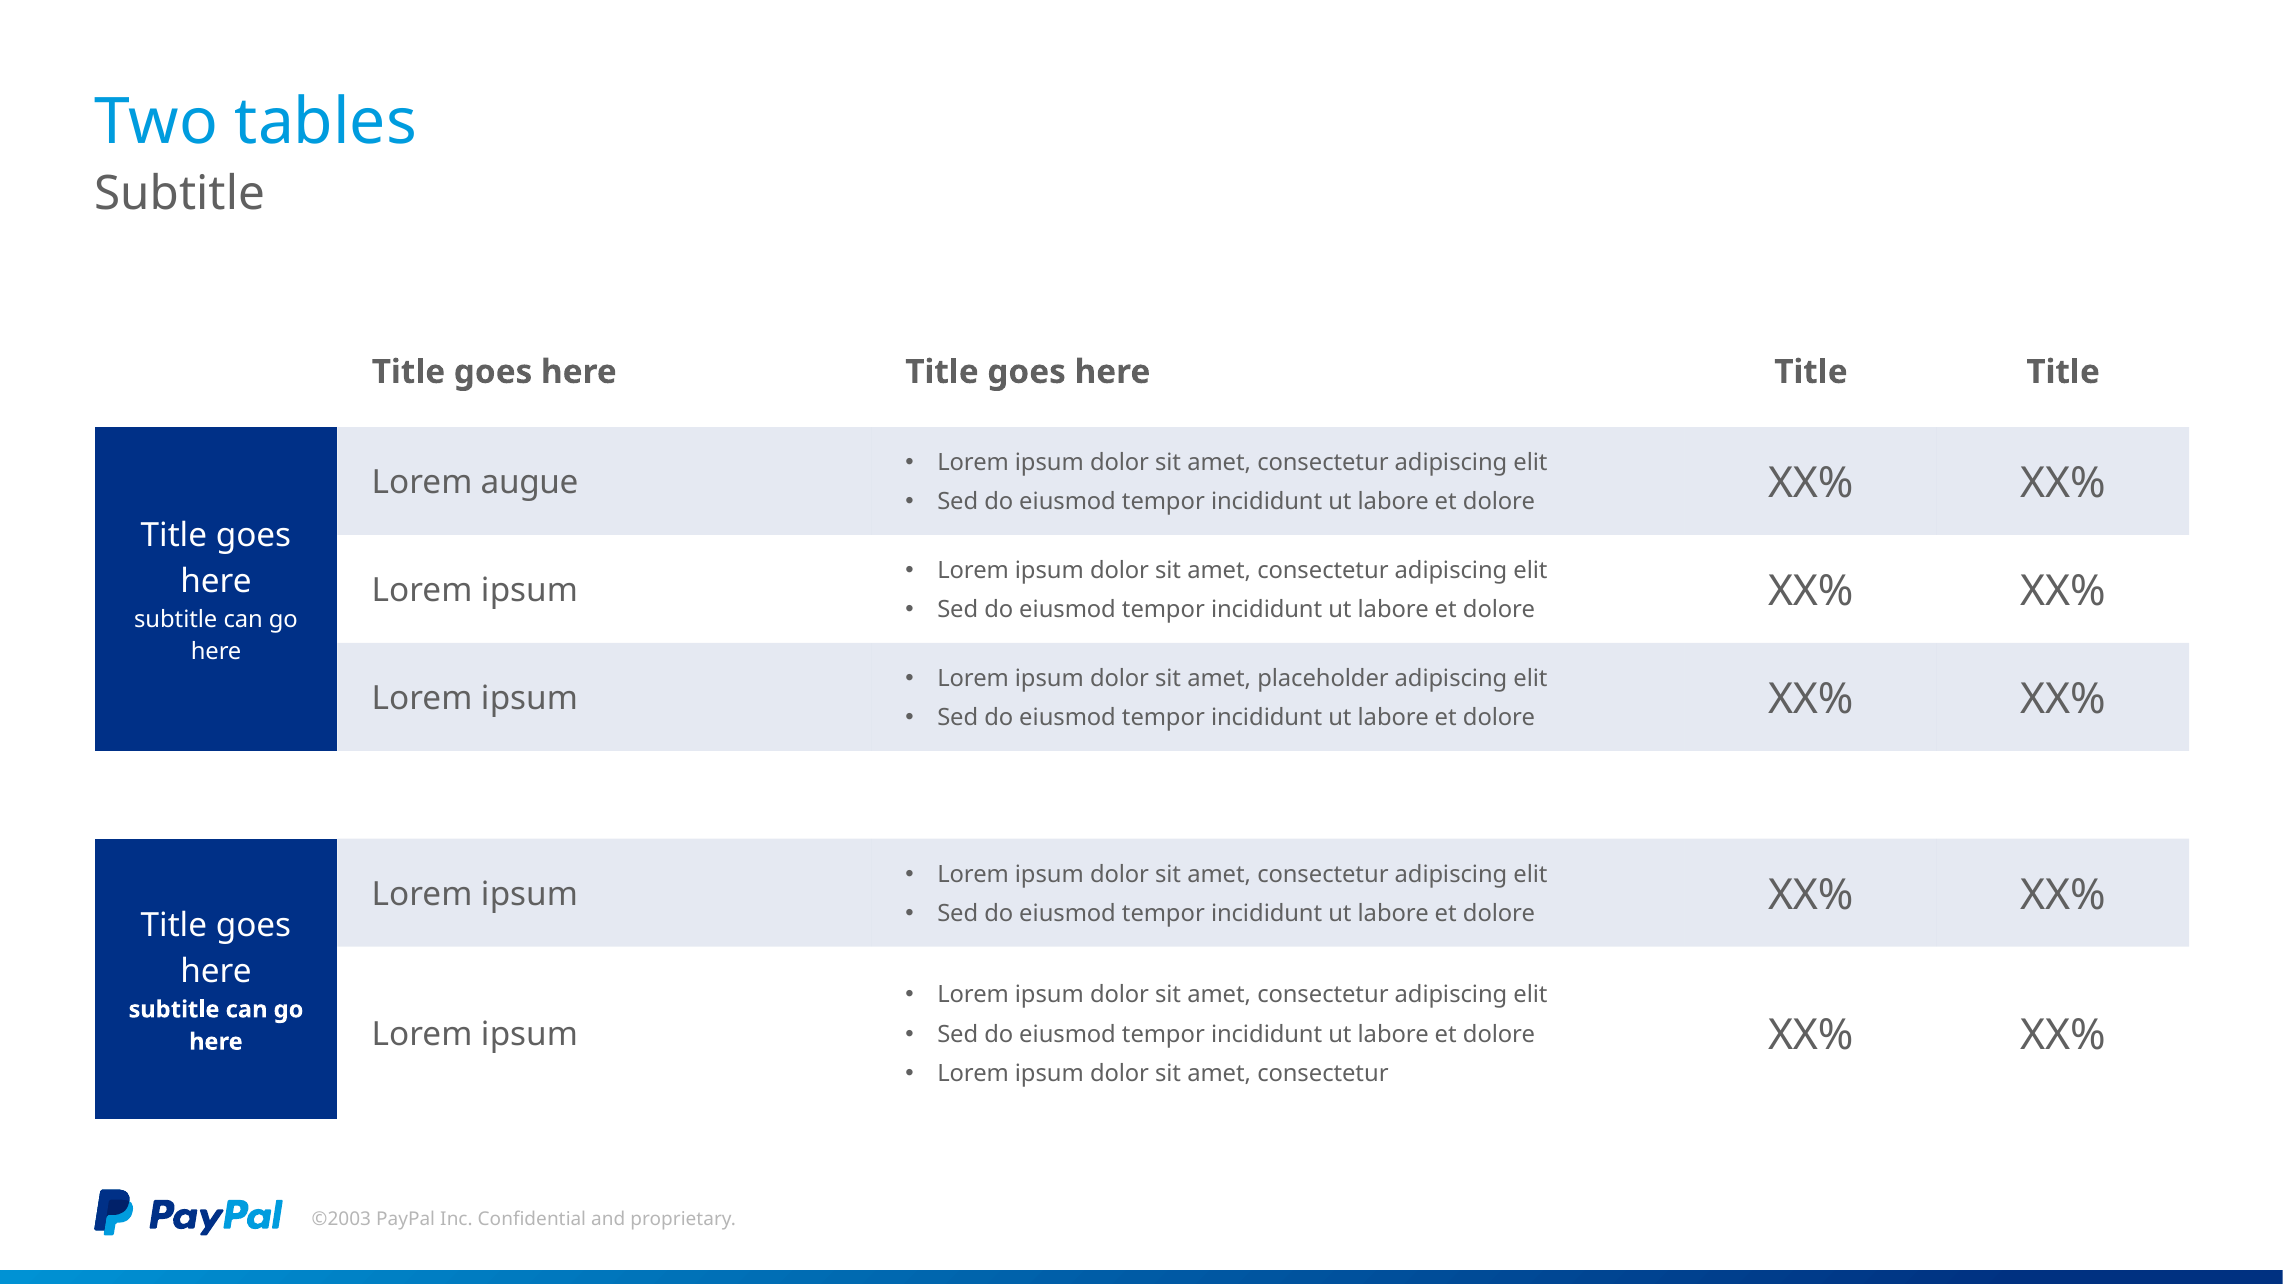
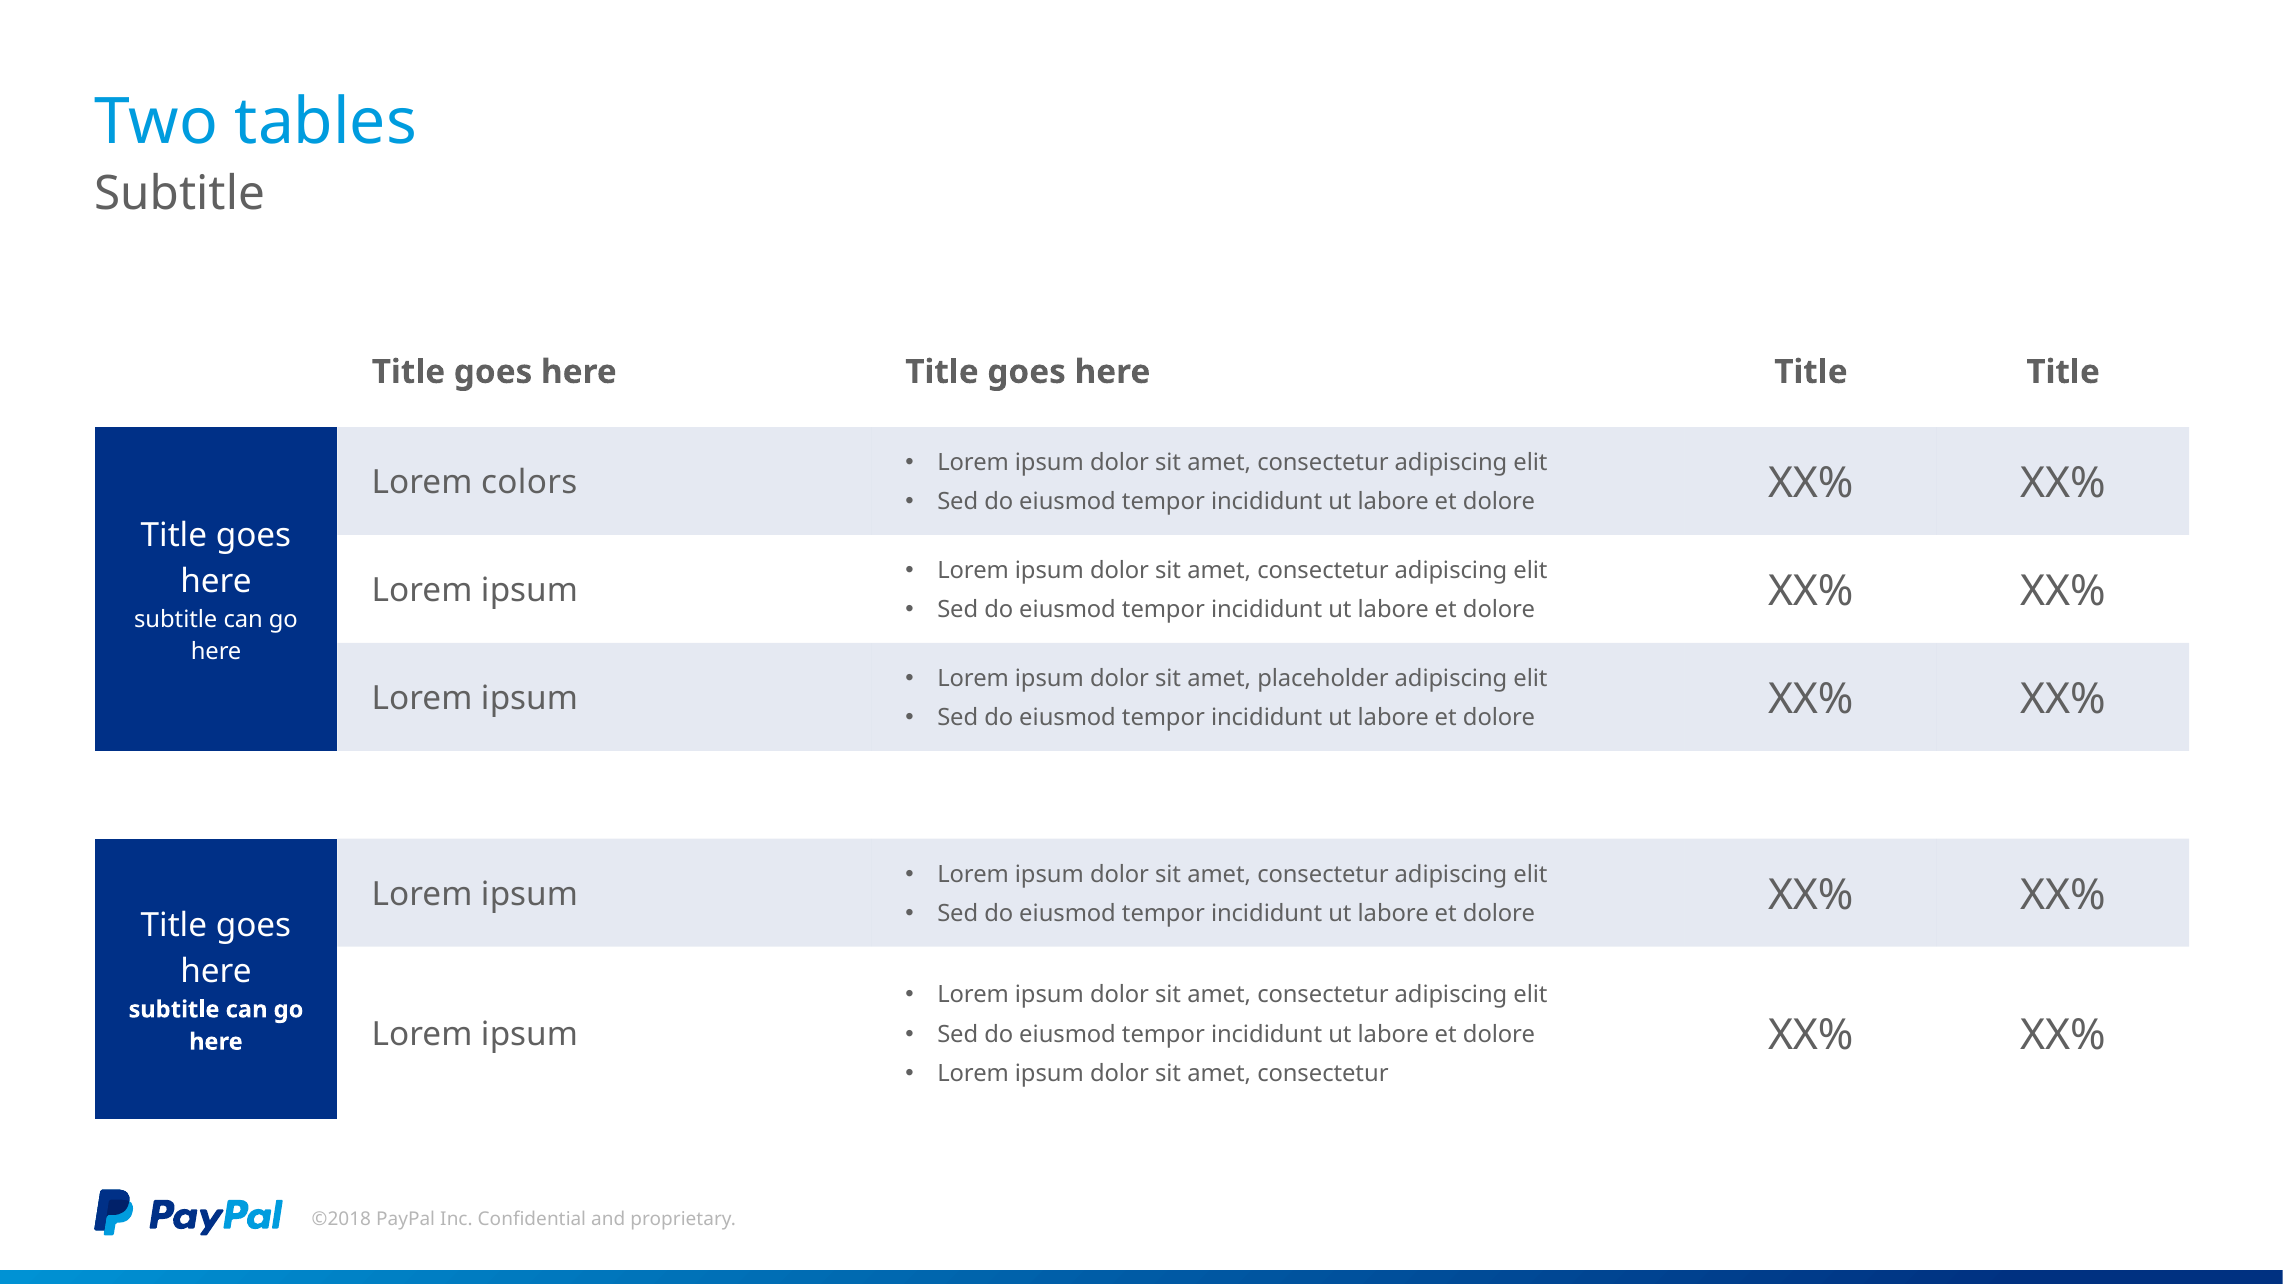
augue: augue -> colors (529, 483)
©2003: ©2003 -> ©2018 (341, 1219)
